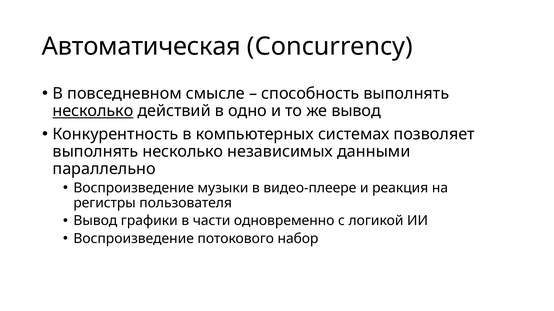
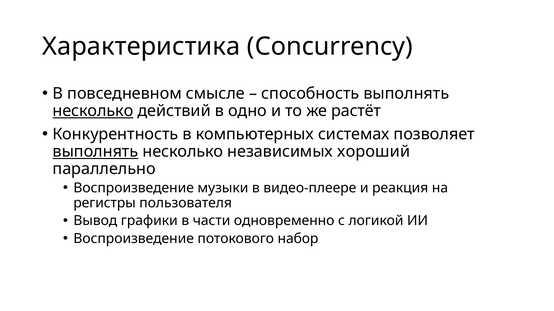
Автоматическая: Автоматическая -> Характеристика (141, 47)
же вывод: вывод -> растёт (356, 111)
выполнять underline: none -> present (95, 152)
данными: данными -> хороший (374, 152)
